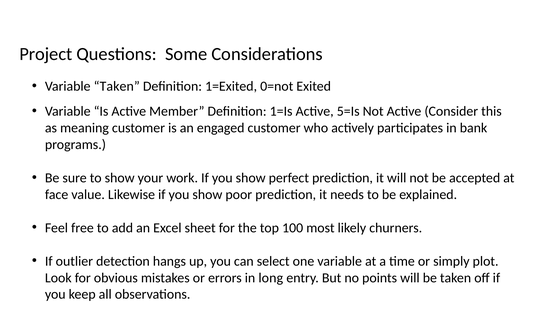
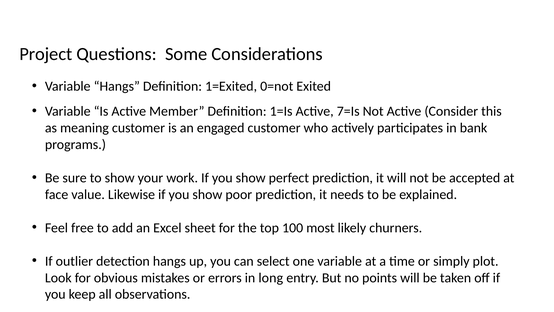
Variable Taken: Taken -> Hangs (117, 86)
5=Is: 5=Is -> 7=Is (348, 111)
